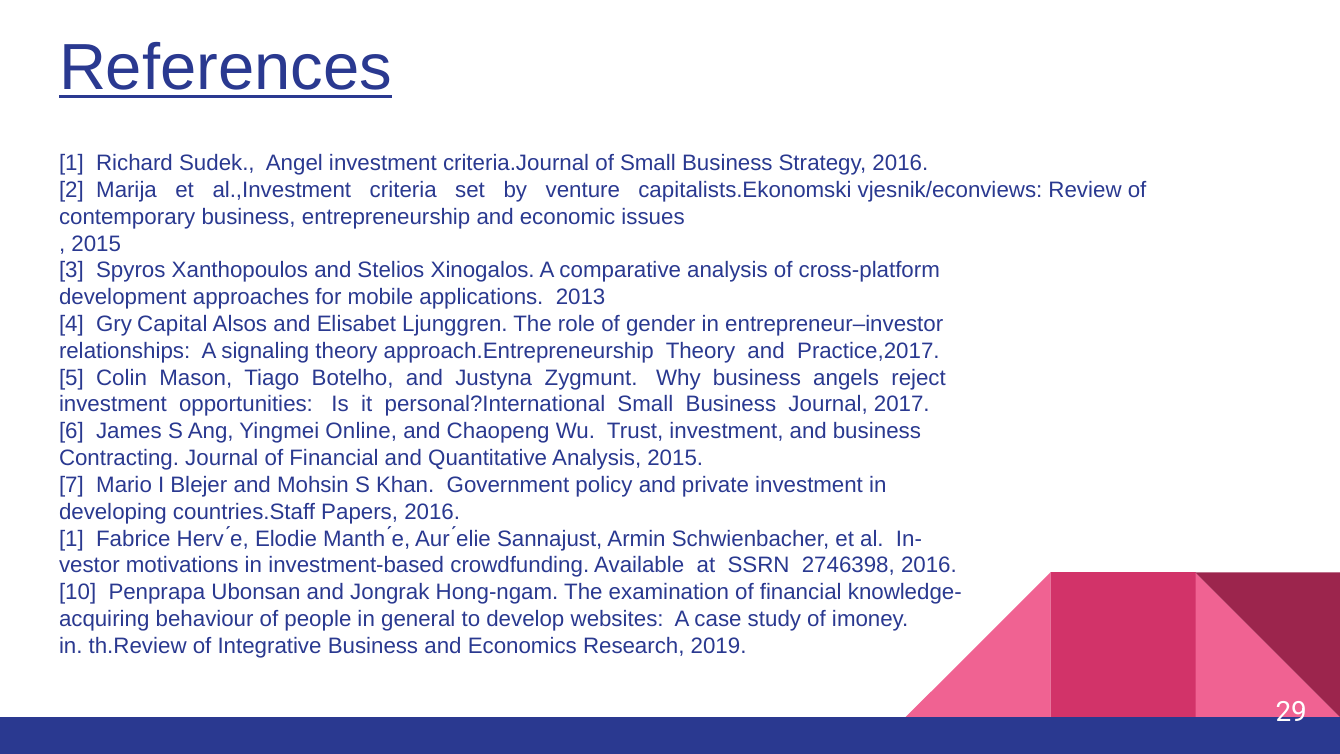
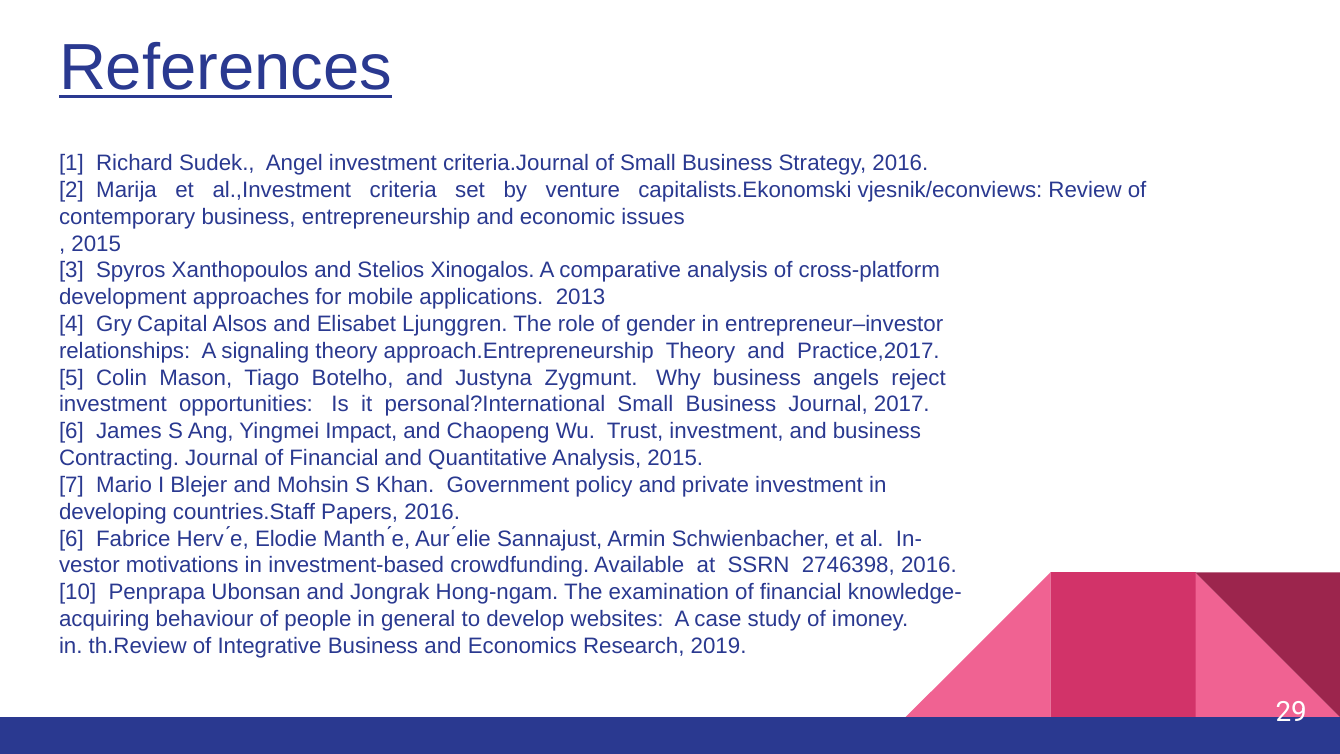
Online: Online -> Impact (361, 431)
1: 1 -> 6 (71, 539)
